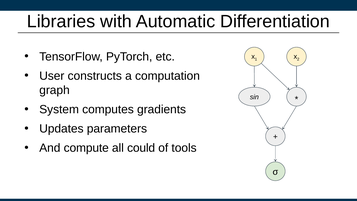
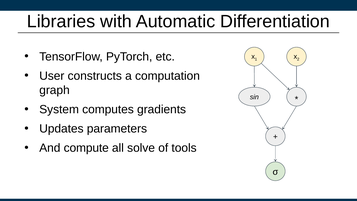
could: could -> solve (141, 148)
